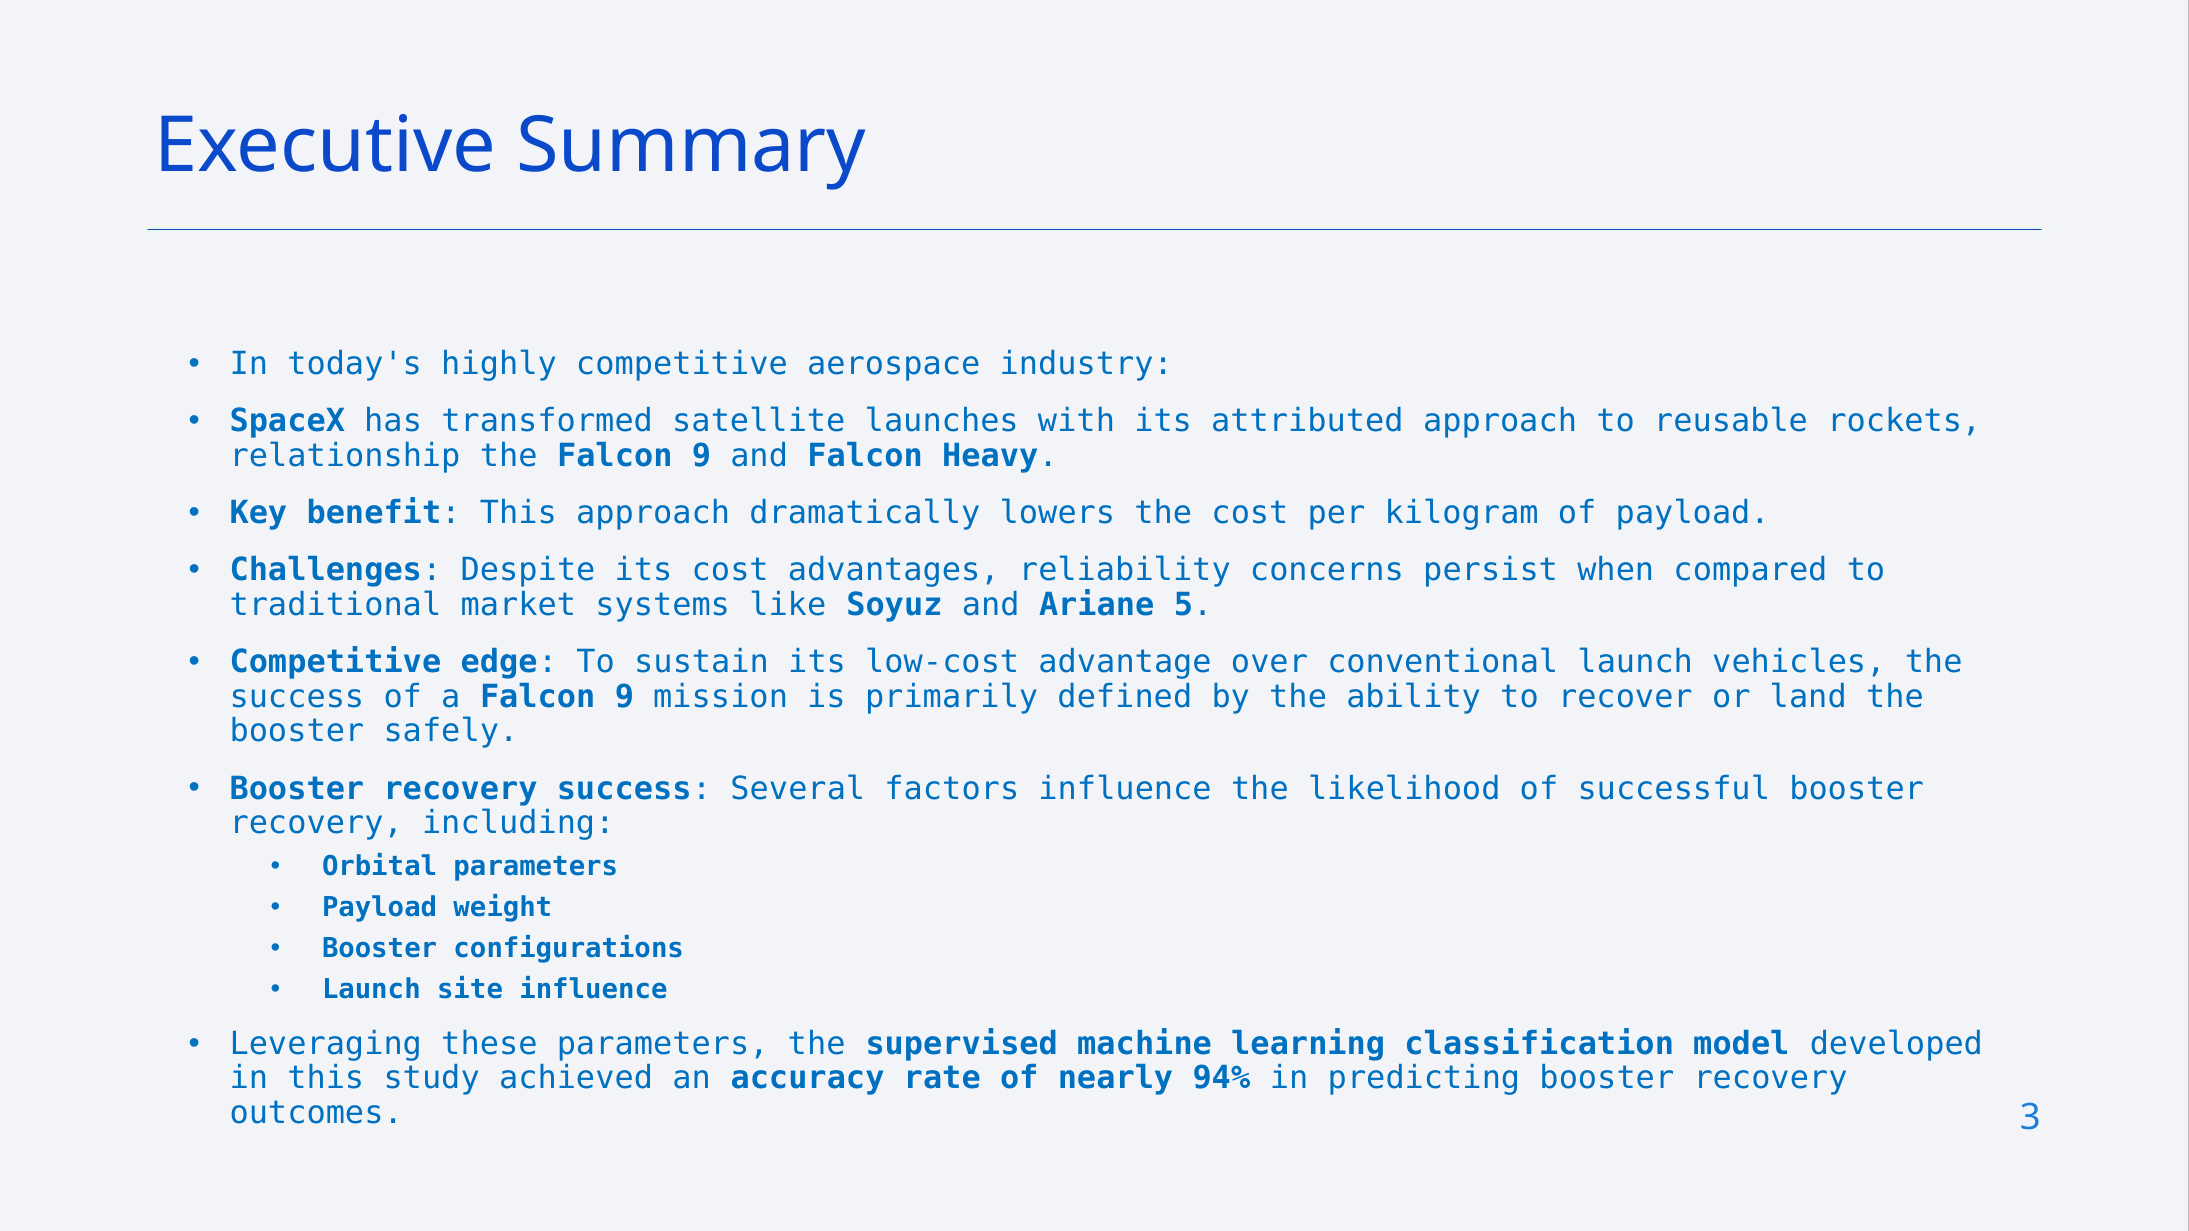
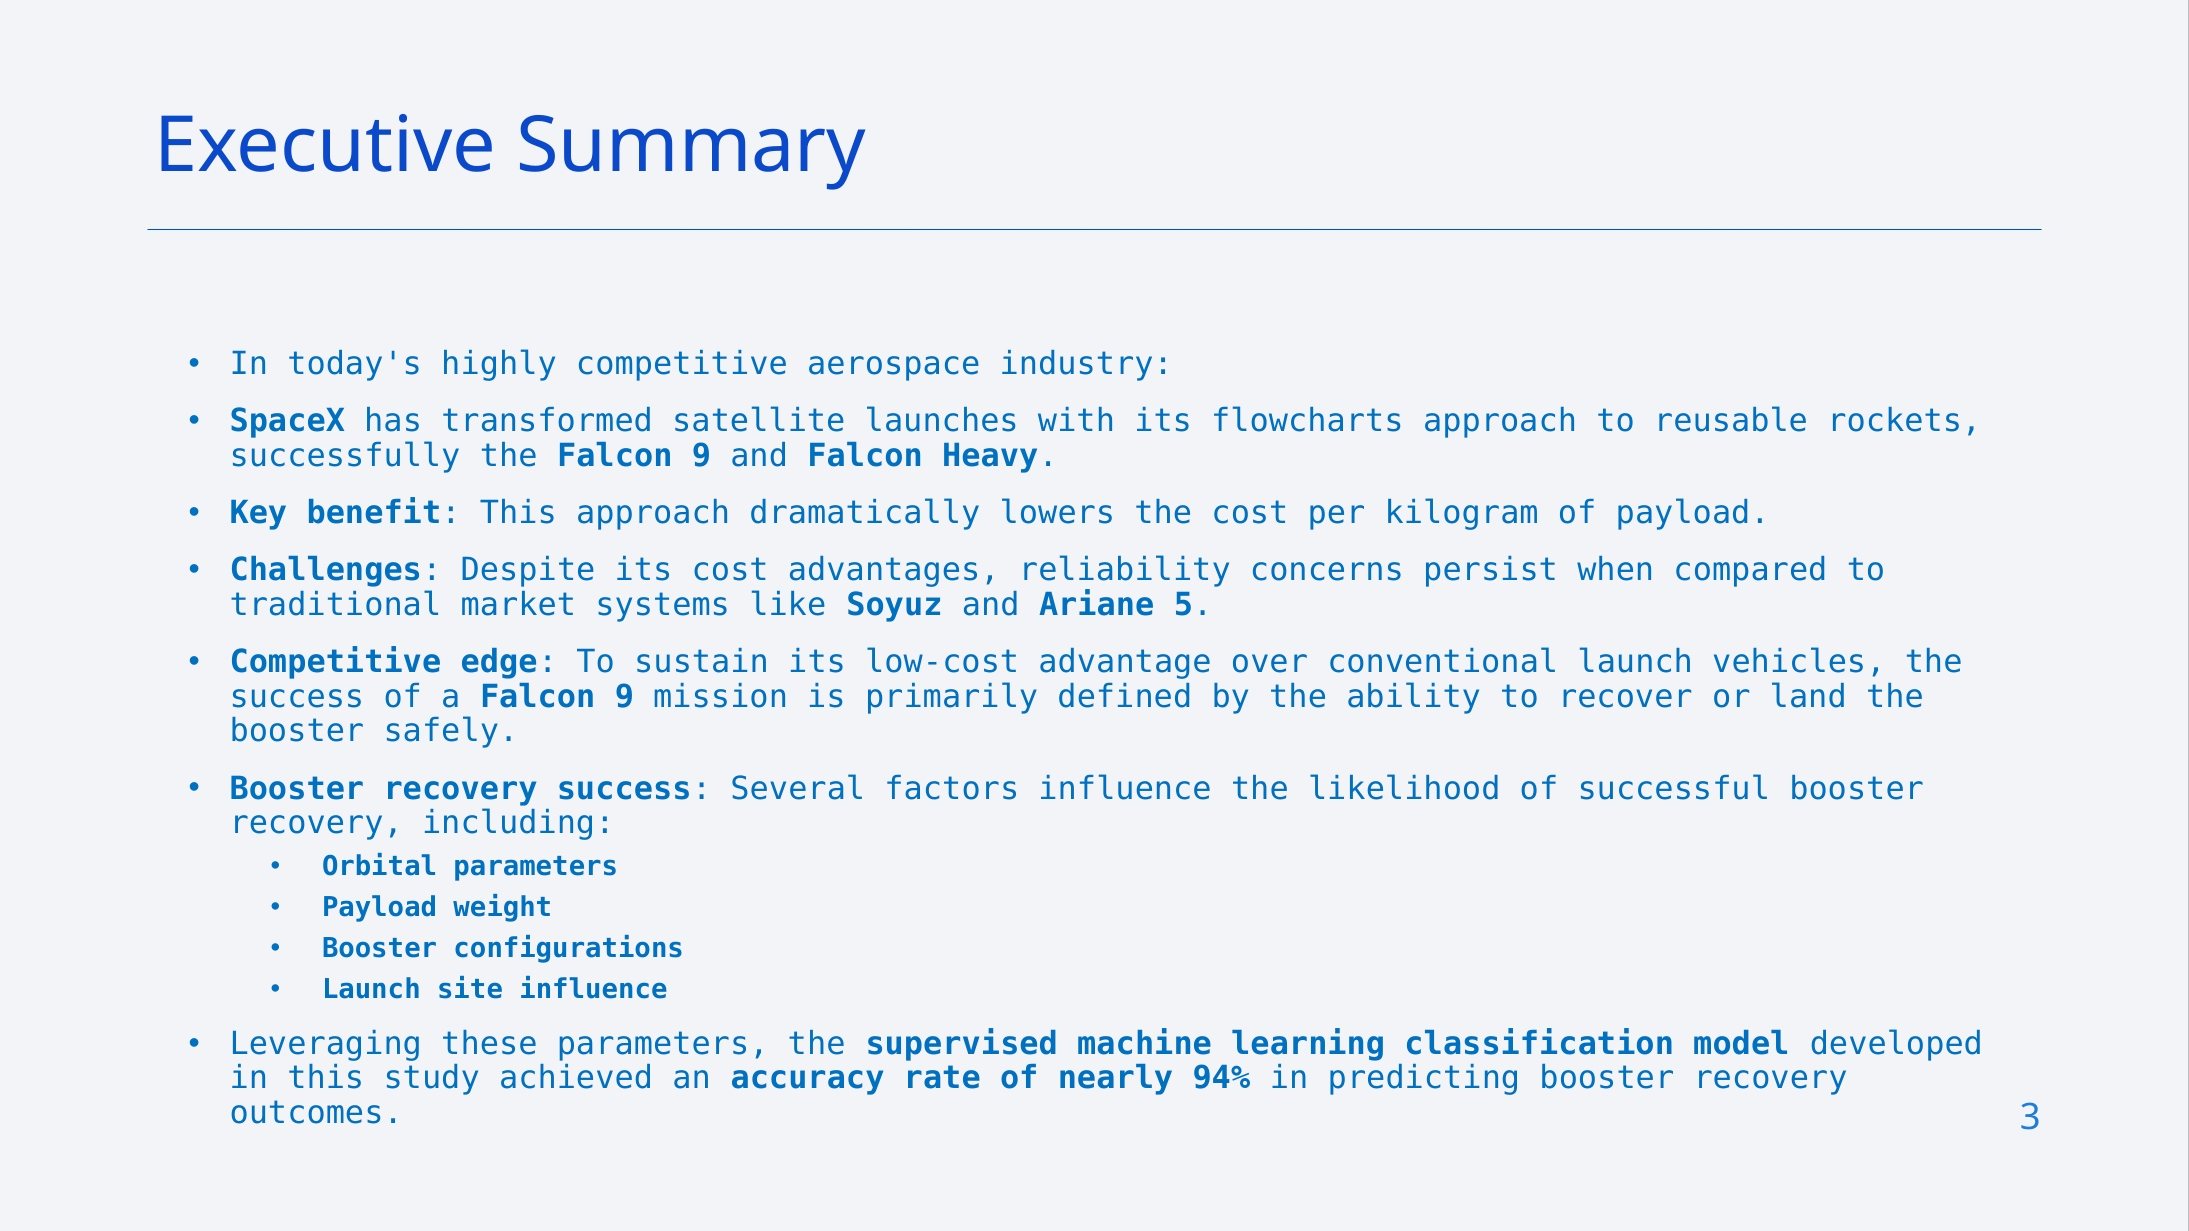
attributed: attributed -> flowcharts (1307, 421)
relationship: relationship -> successfully (345, 456)
